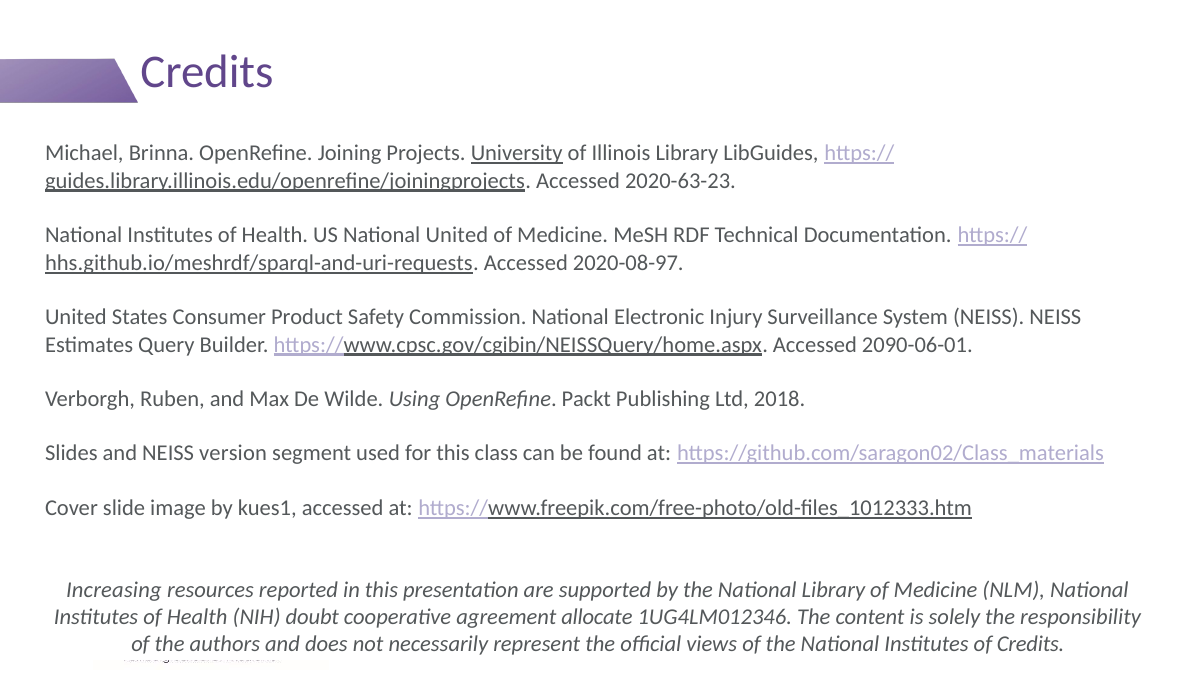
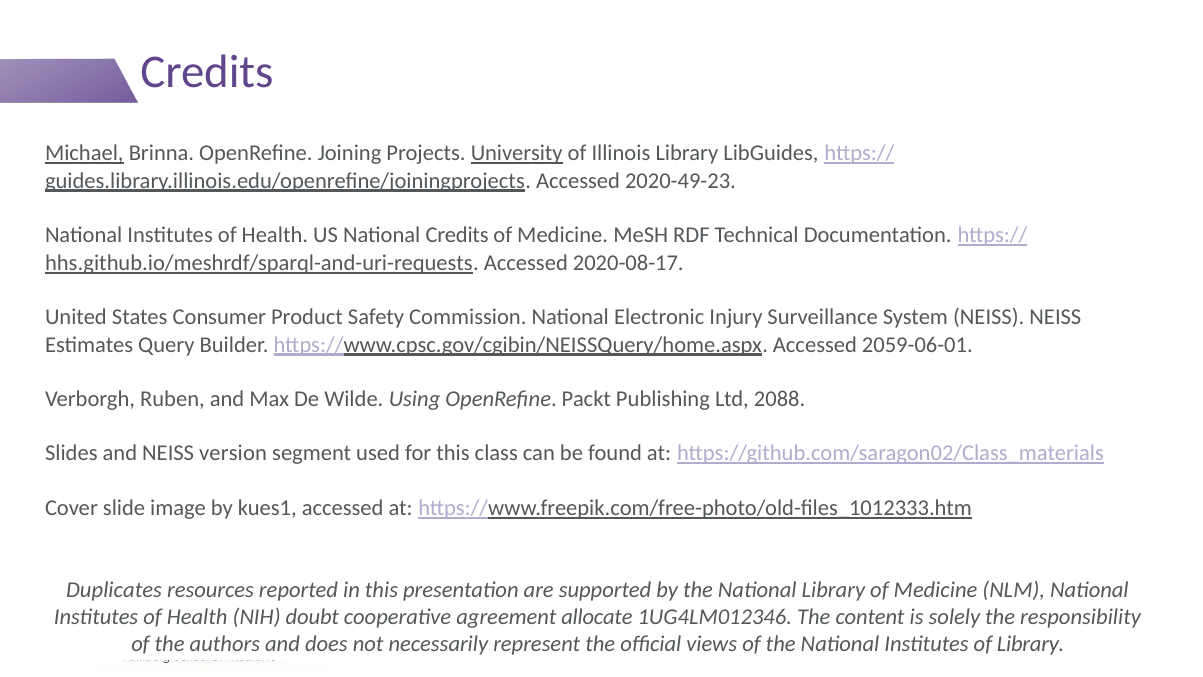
Michael underline: none -> present (84, 153)
2020-63-23: 2020-63-23 -> 2020-49-23 (680, 181)
National United: United -> Credits (457, 235)
2020-08-97: 2020-08-97 -> 2020-08-17 (628, 263)
2090-06-01: 2090-06-01 -> 2059-06-01 (917, 344)
2018: 2018 -> 2088 (780, 399)
Increasing: Increasing -> Duplicates (114, 589)
of Credits: Credits -> Library (1031, 644)
